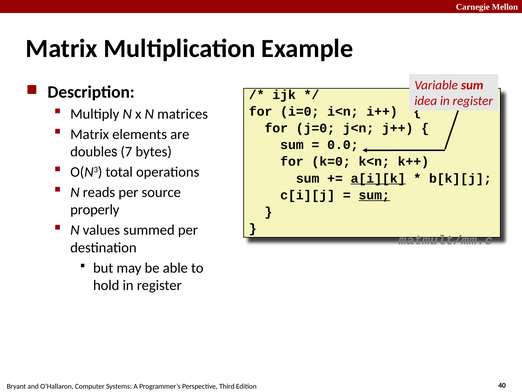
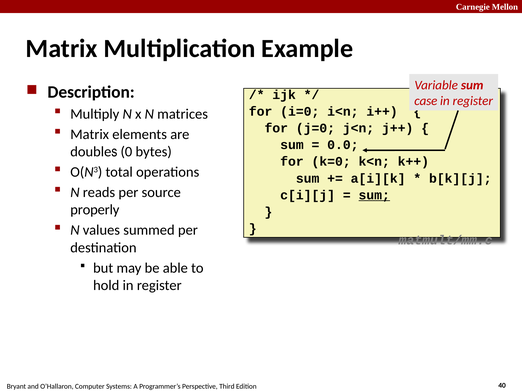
idea: idea -> case (426, 101)
7: 7 -> 0 (126, 152)
a[i][k underline: present -> none (378, 178)
